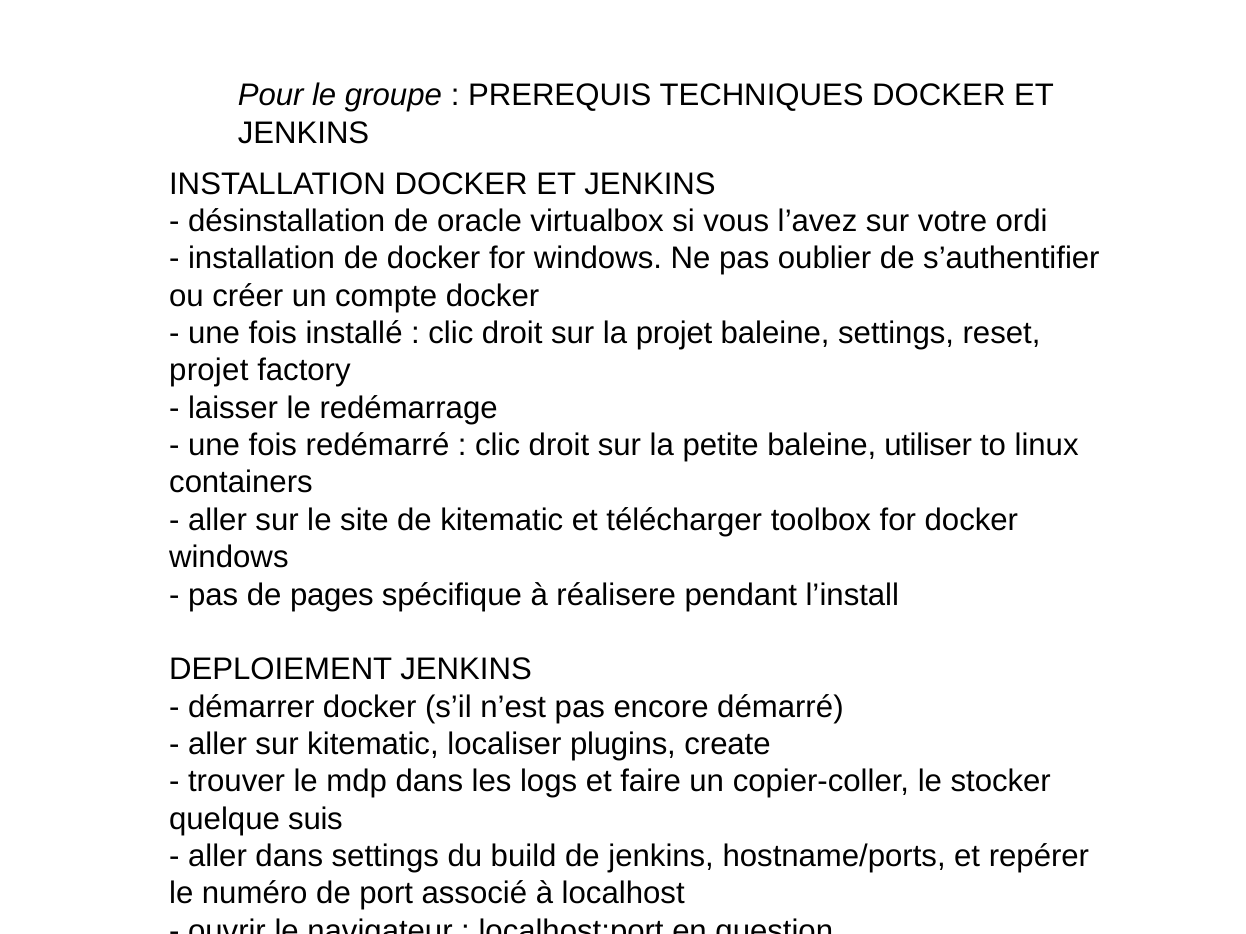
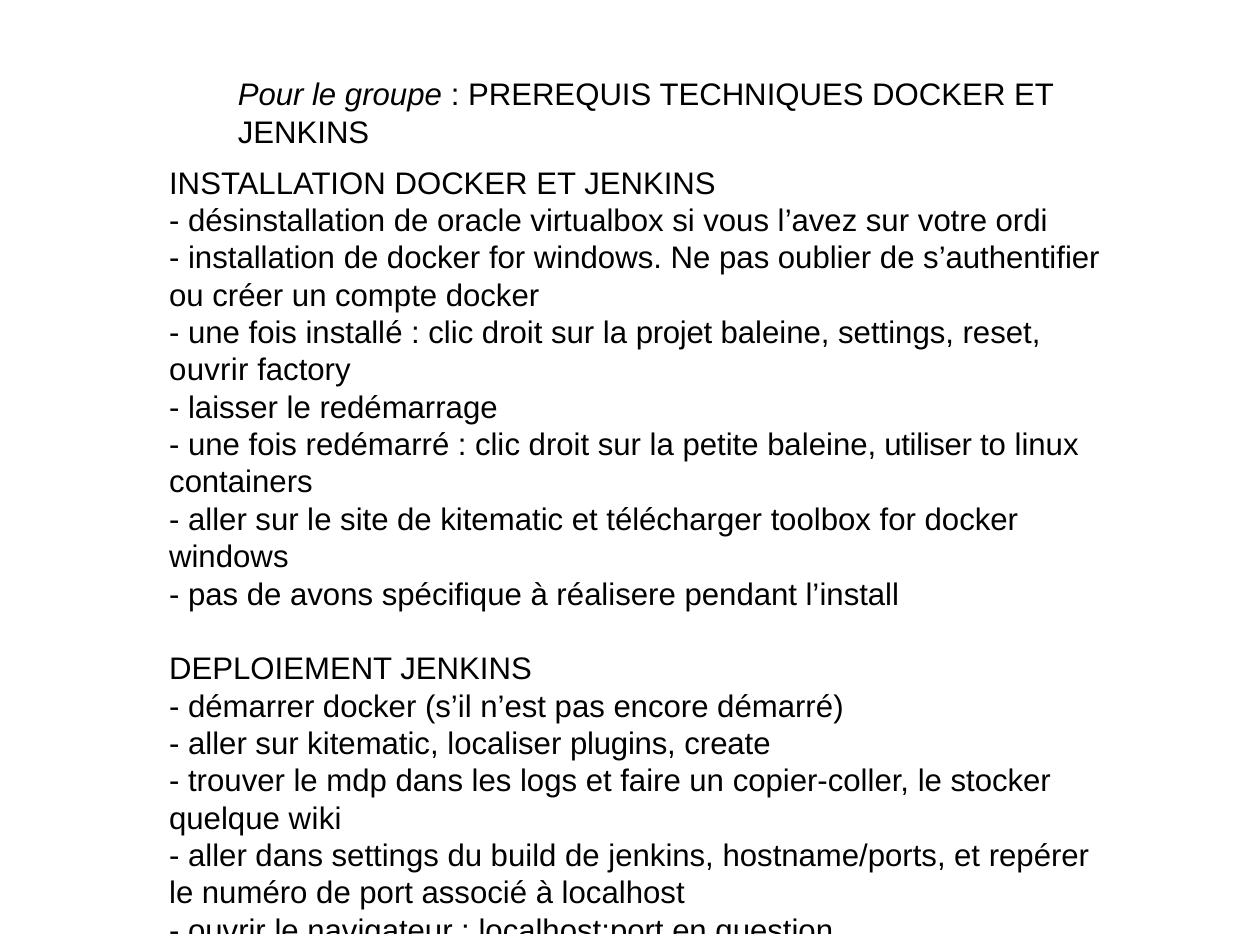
projet: projet -> ouvrir (209, 371)
pages: pages -> avons (332, 595)
suis: suis -> wiki (315, 819)
